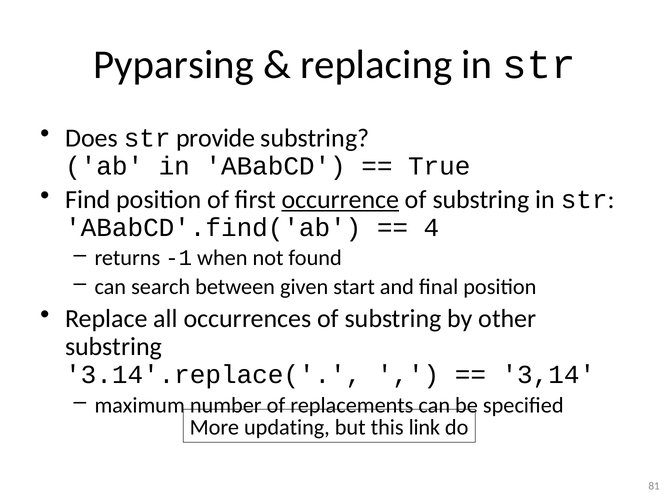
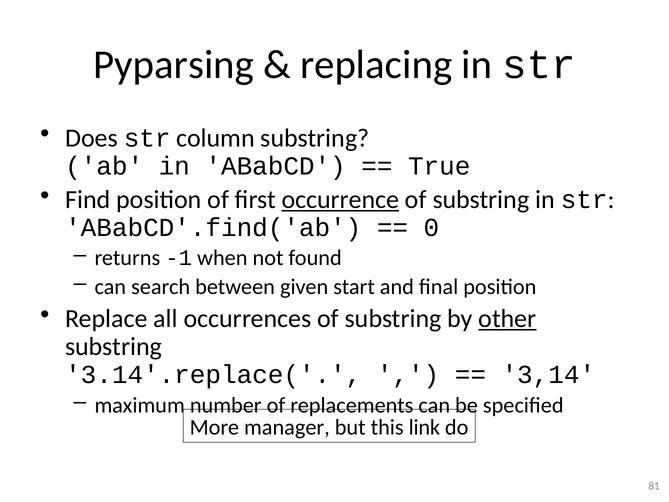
provide: provide -> column (216, 138)
4: 4 -> 0 (431, 228)
other underline: none -> present (507, 318)
updating: updating -> manager (287, 427)
